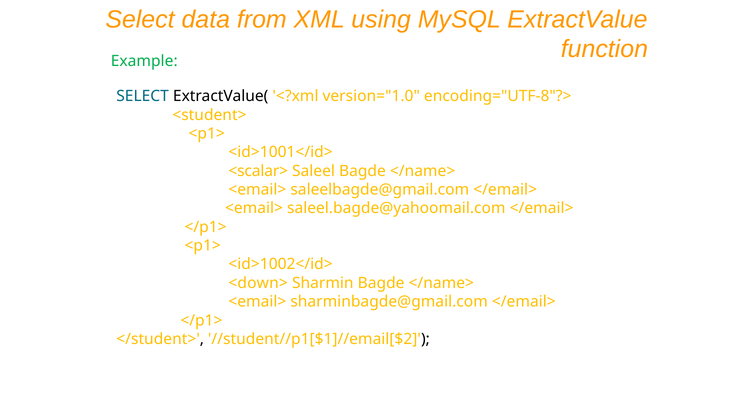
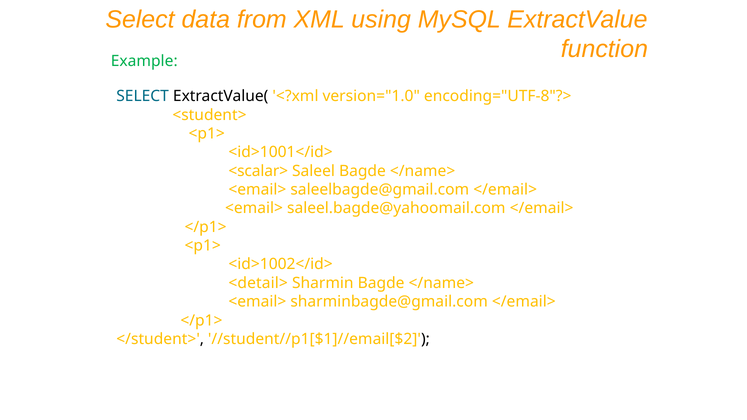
<down>: <down> -> <detail> (258, 283)
